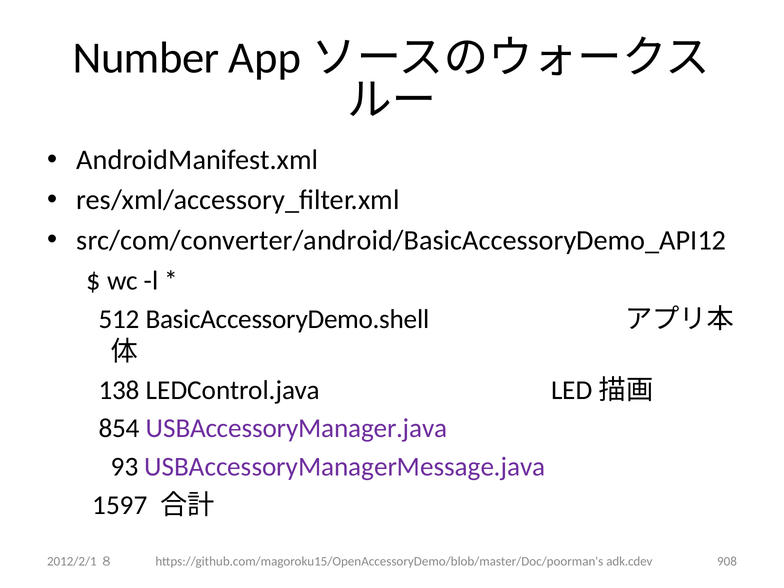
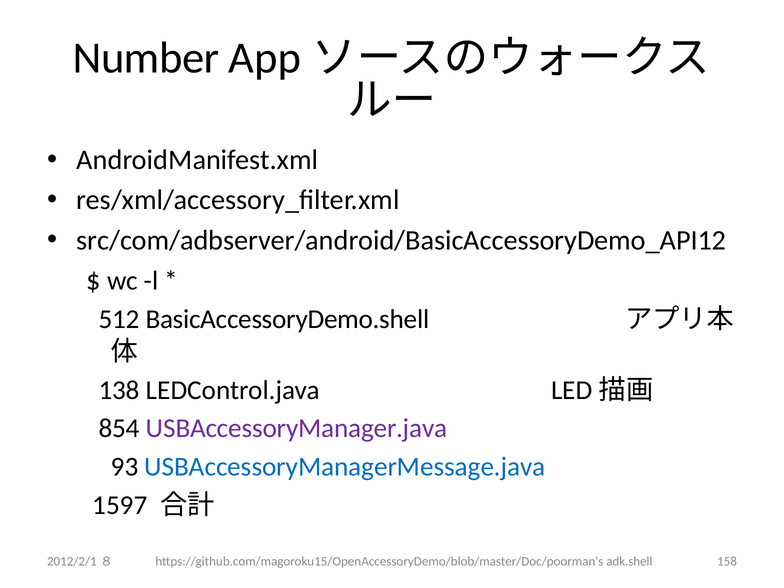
src/com/converter/android/BasicAccessoryDemo_API12: src/com/converter/android/BasicAccessoryDemo_API12 -> src/com/adbserver/android/BasicAccessoryDemo_API12 (401, 240)
USBAccessoryManagerMessage.java colour: purple -> blue (345, 467)
adk.cdev: adk.cdev -> adk.shell (629, 562)
908: 908 -> 158 (727, 561)
